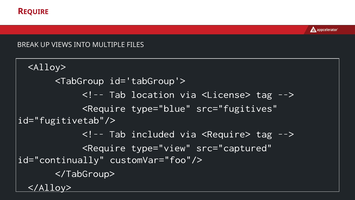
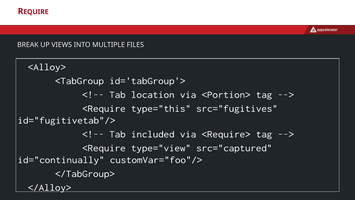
<License>: <License> -> <Portion> (226, 94)
type="blue: type="blue -> type="this (161, 108)
